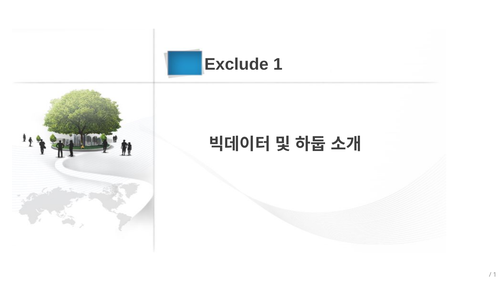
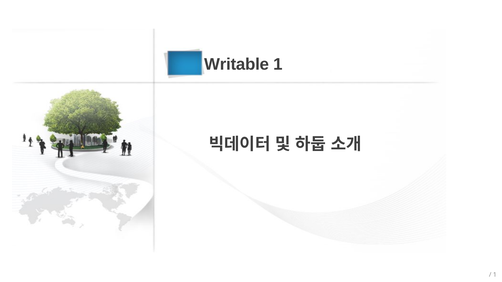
Exclude: Exclude -> Writable (237, 64)
